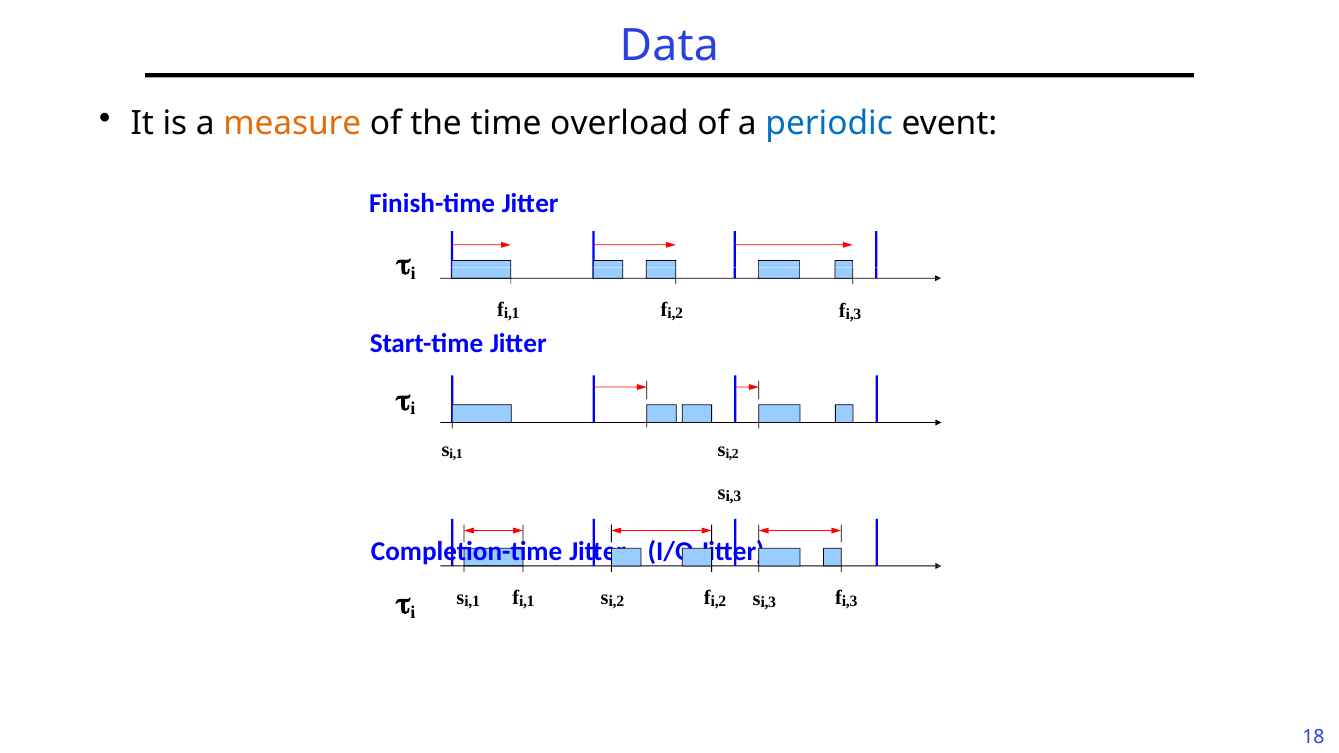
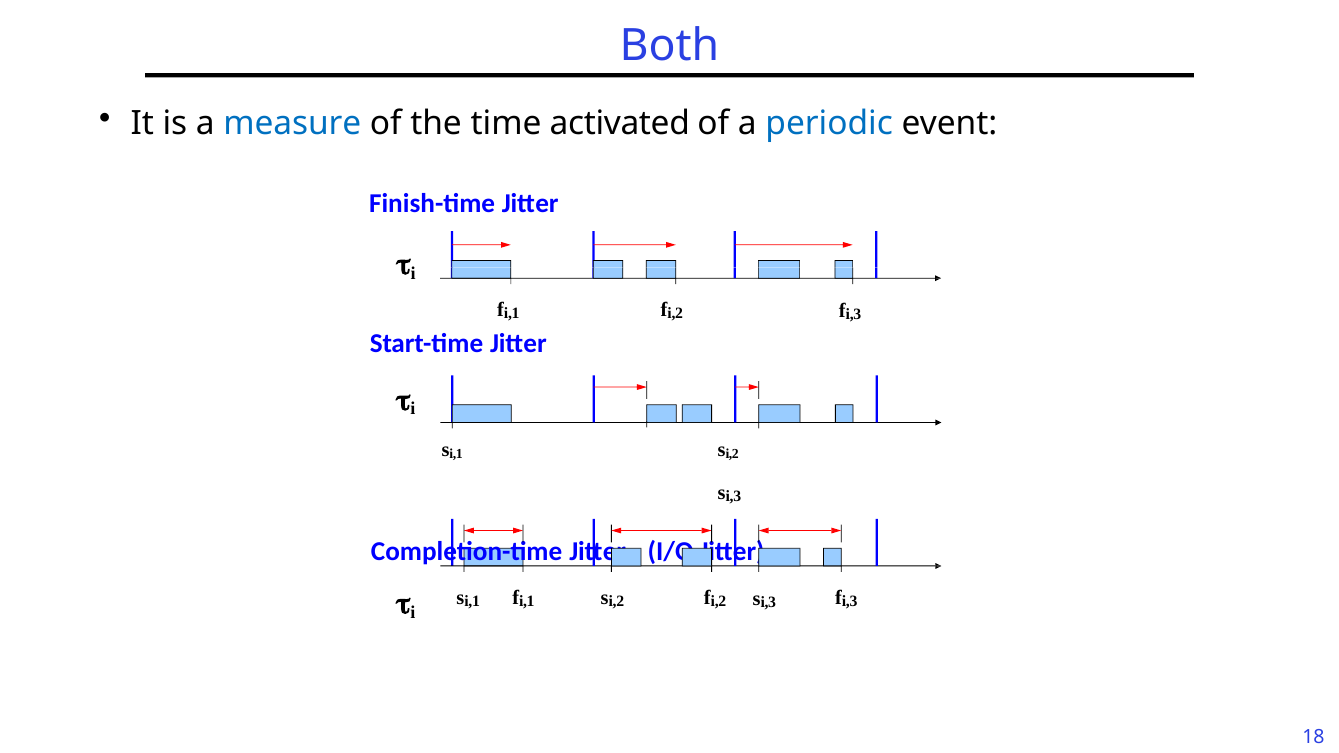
Data: Data -> Both (669, 46)
measure colour: orange -> blue (292, 123)
overload: overload -> activated (620, 123)
